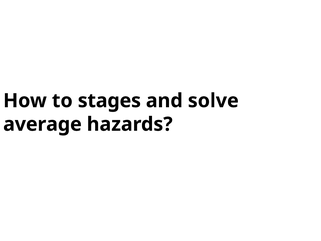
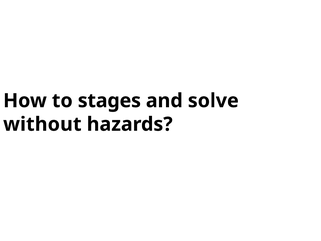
average: average -> without (42, 124)
